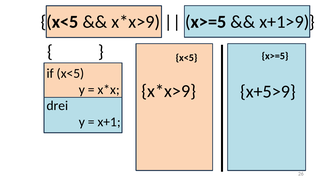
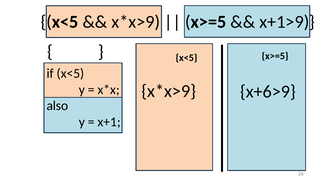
x+5>9: x+5>9 -> x+6>9 (268, 92)
drei: drei -> also (57, 106)
